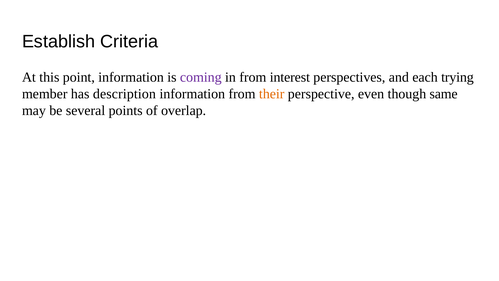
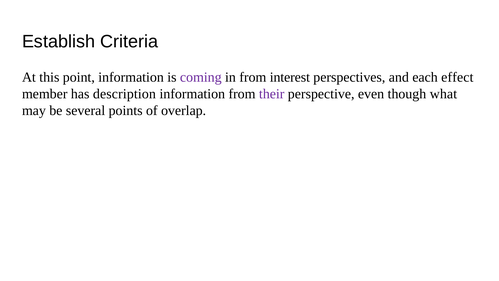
trying: trying -> effect (457, 77)
their colour: orange -> purple (272, 94)
same: same -> what (443, 94)
